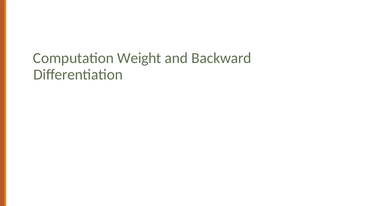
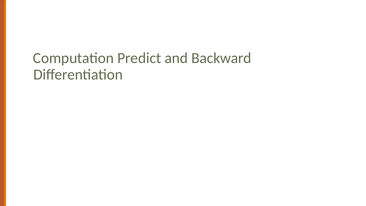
Weight: Weight -> Predict (139, 58)
